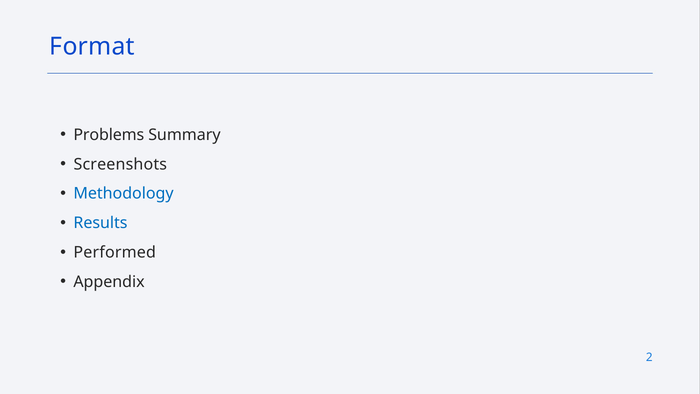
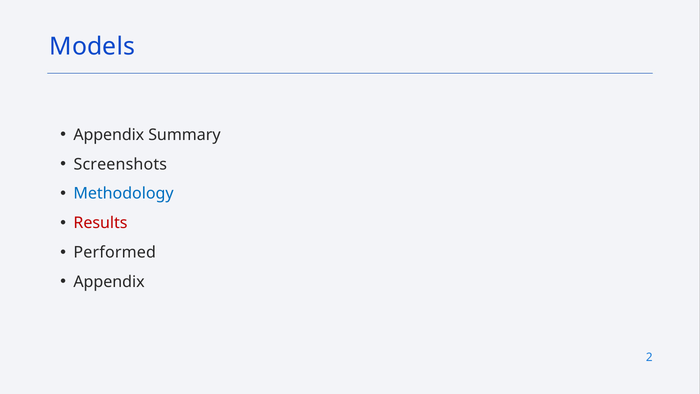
Format: Format -> Models (92, 47)
Problems: Problems -> Appendix (109, 135)
Results colour: blue -> red (100, 223)
